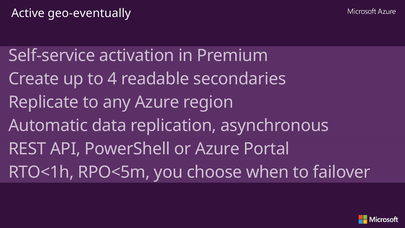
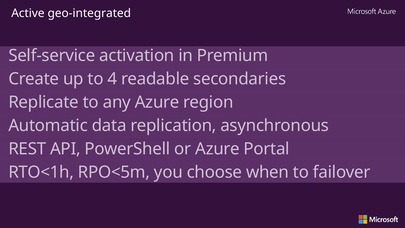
geo-eventually: geo-eventually -> geo-integrated (89, 13)
